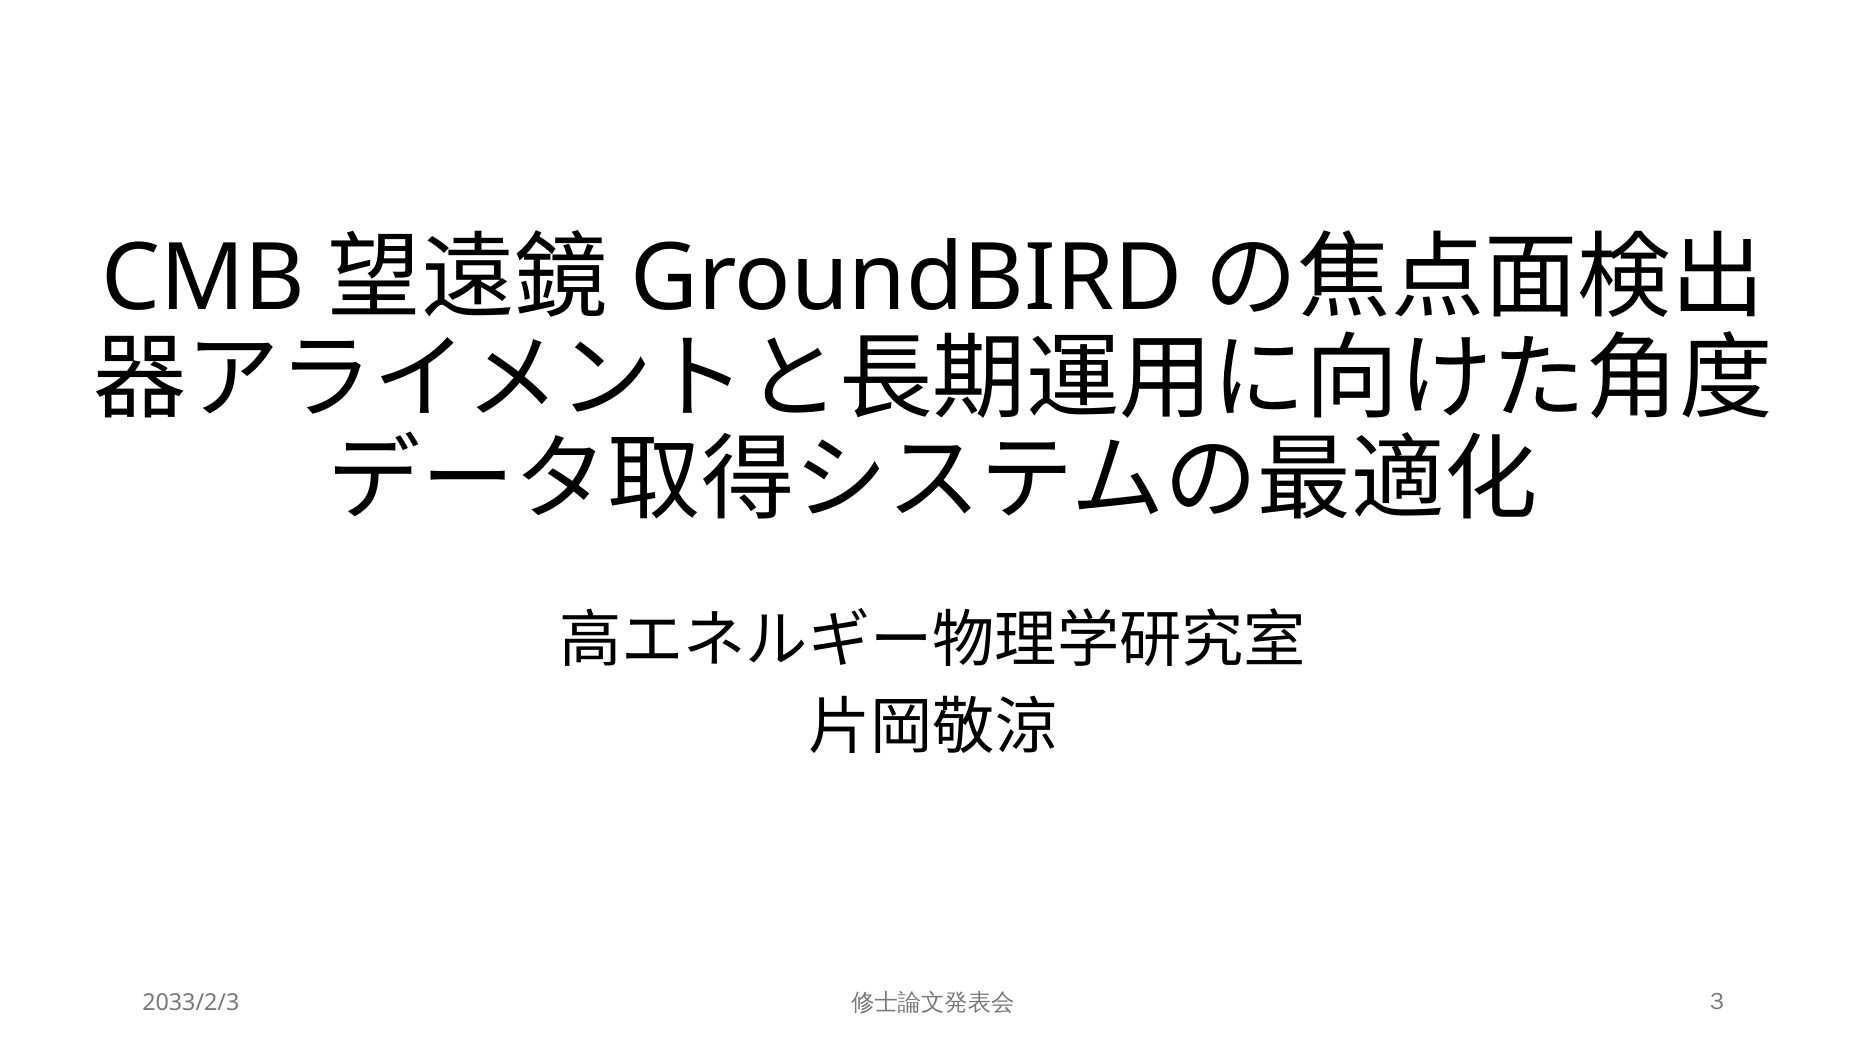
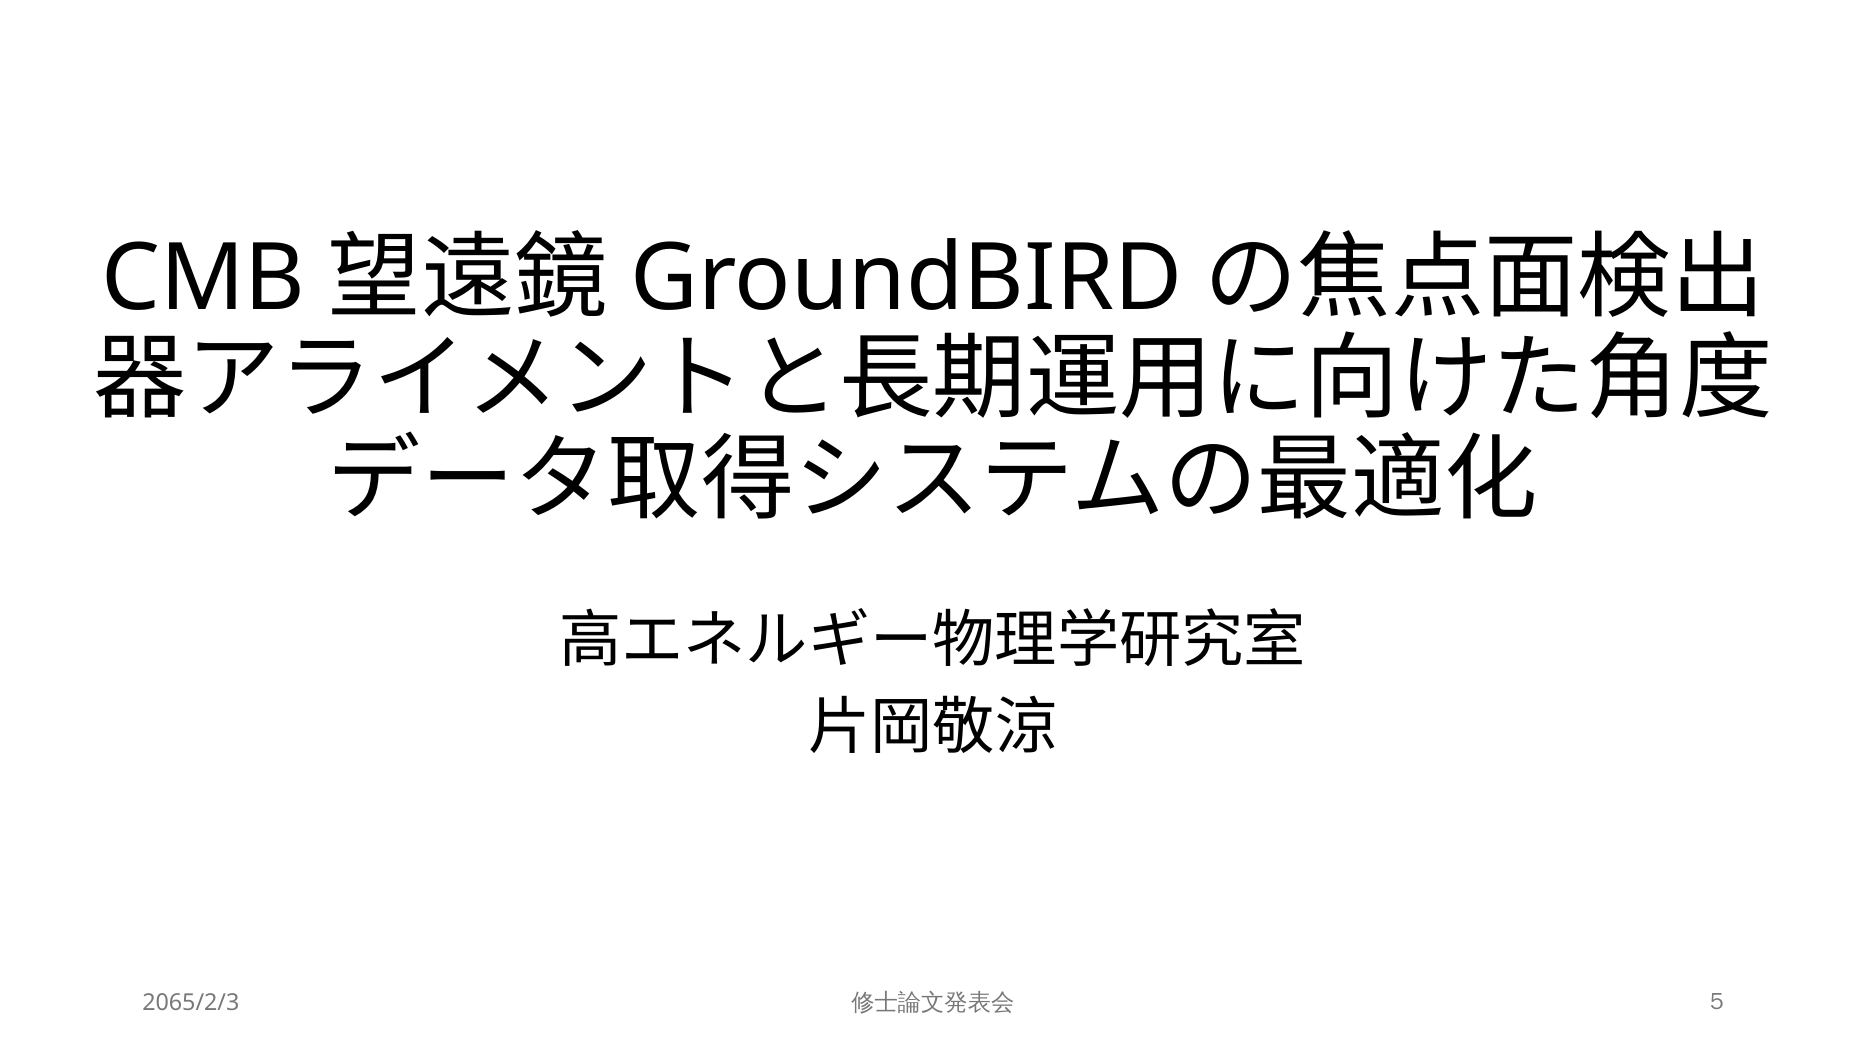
2033/2/3: 2033/2/3 -> 2065/2/3 (191, 1002)
3: 3 -> 5 (1717, 1002)
